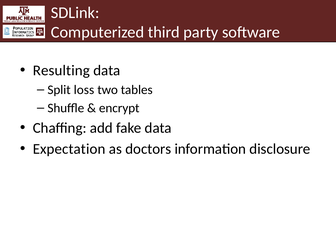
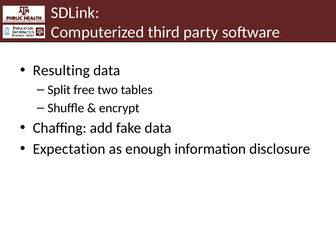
loss: loss -> free (84, 90)
doctors: doctors -> enough (148, 149)
